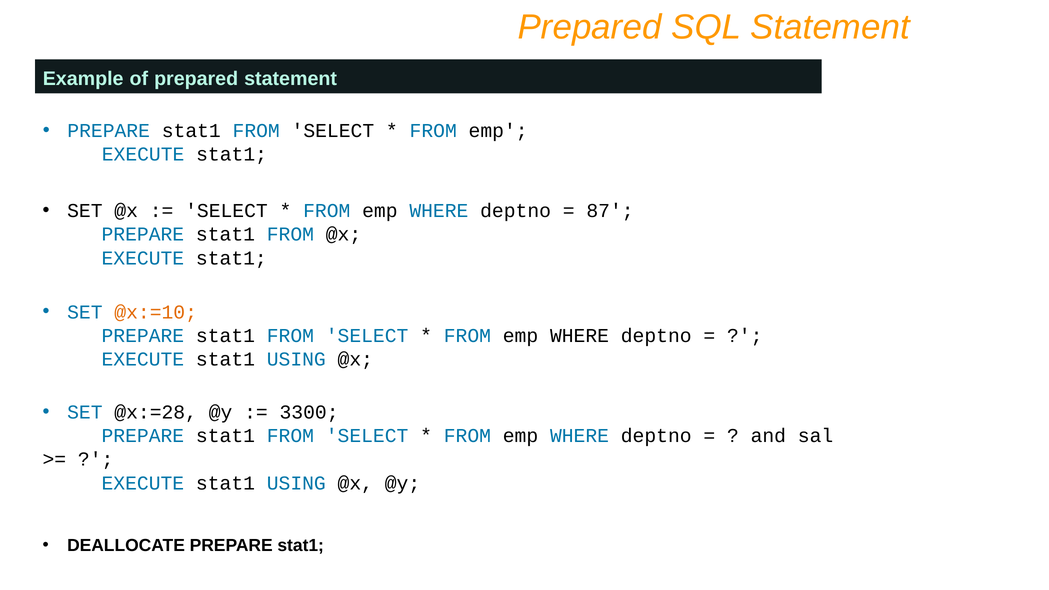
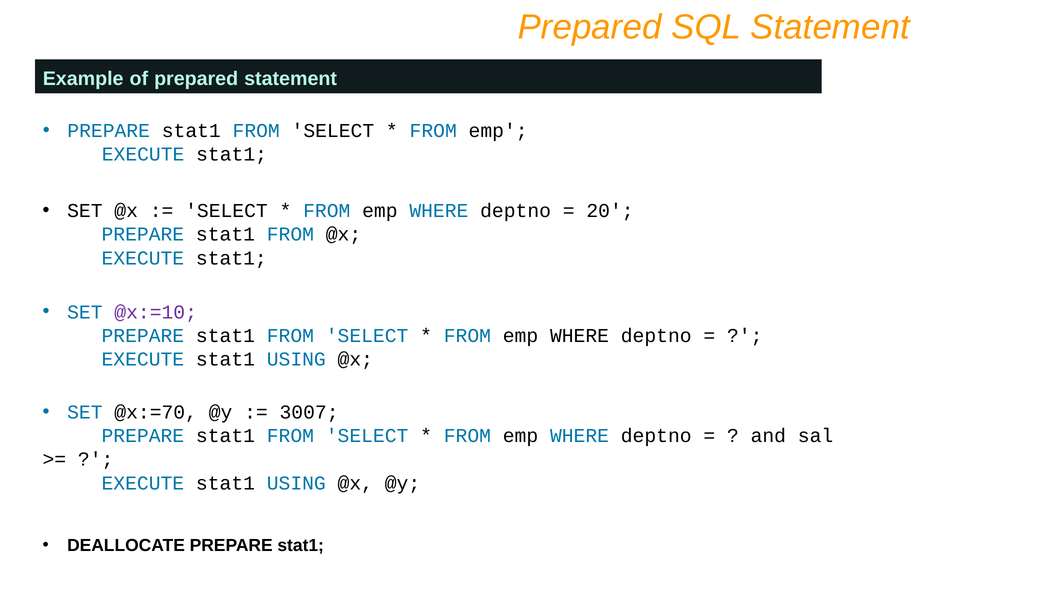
87: 87 -> 20 (610, 211)
@x:=10 colour: orange -> purple (156, 312)
@x:=28: @x:=28 -> @x:=70 (156, 412)
3300: 3300 -> 3007 (309, 412)
